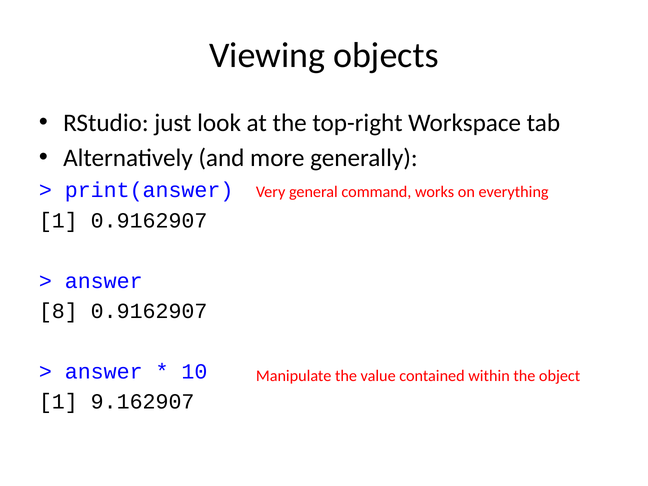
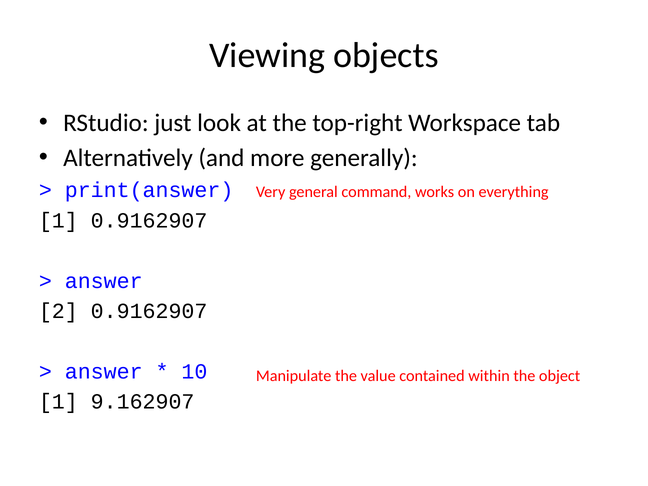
8: 8 -> 2 (58, 311)
